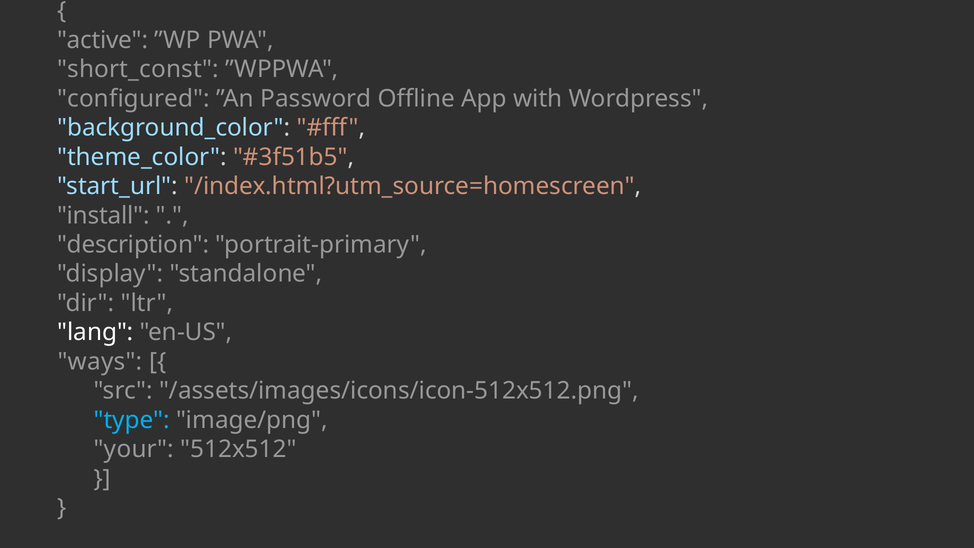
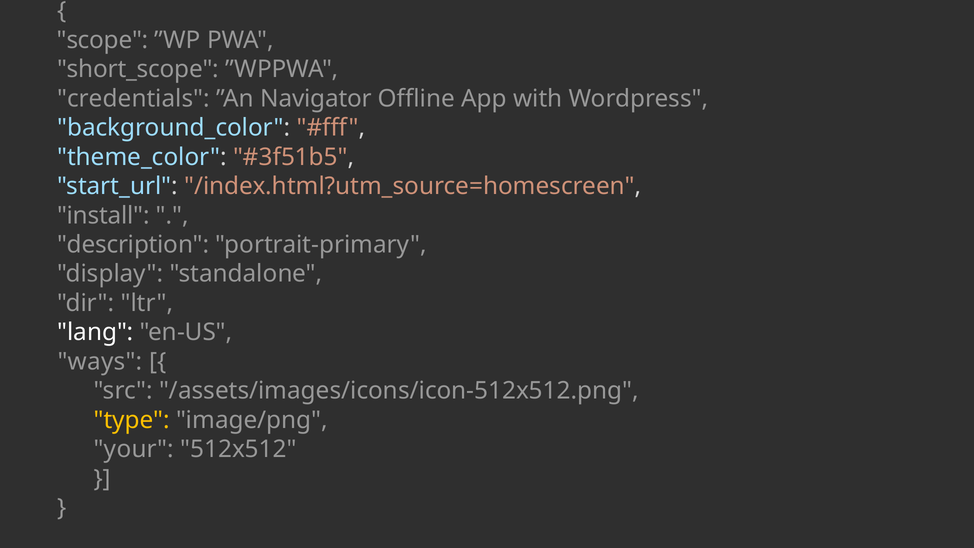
active: active -> scope (103, 40)
short_const: short_const -> short_scope (138, 69)
configured: configured -> credentials (134, 99)
Password: Password -> Navigator (316, 99)
type colour: light blue -> yellow (132, 420)
